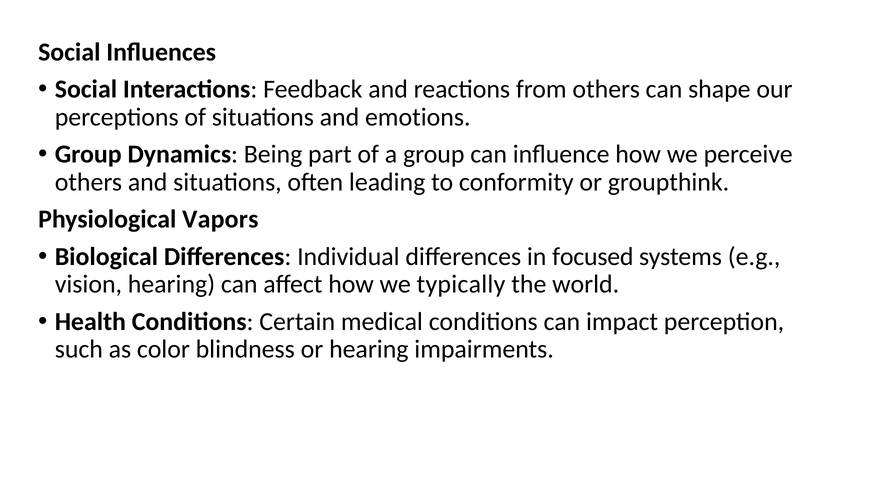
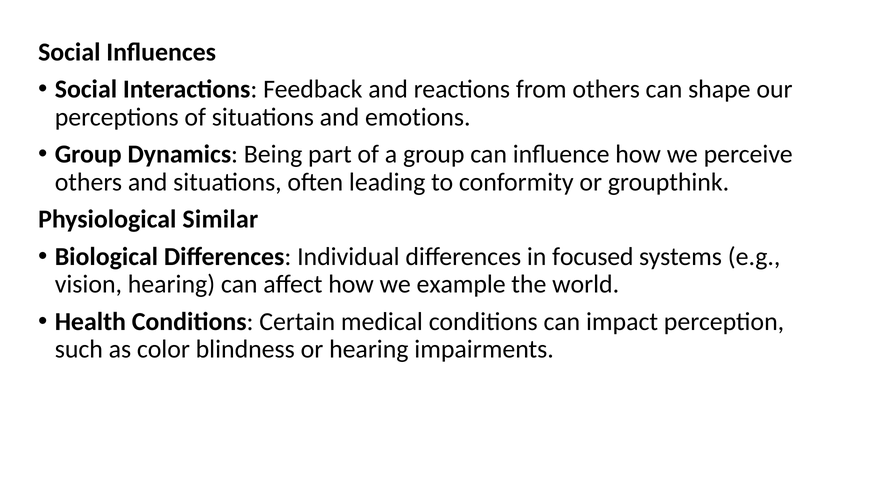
Vapors: Vapors -> Similar (220, 219)
typically: typically -> example (461, 284)
